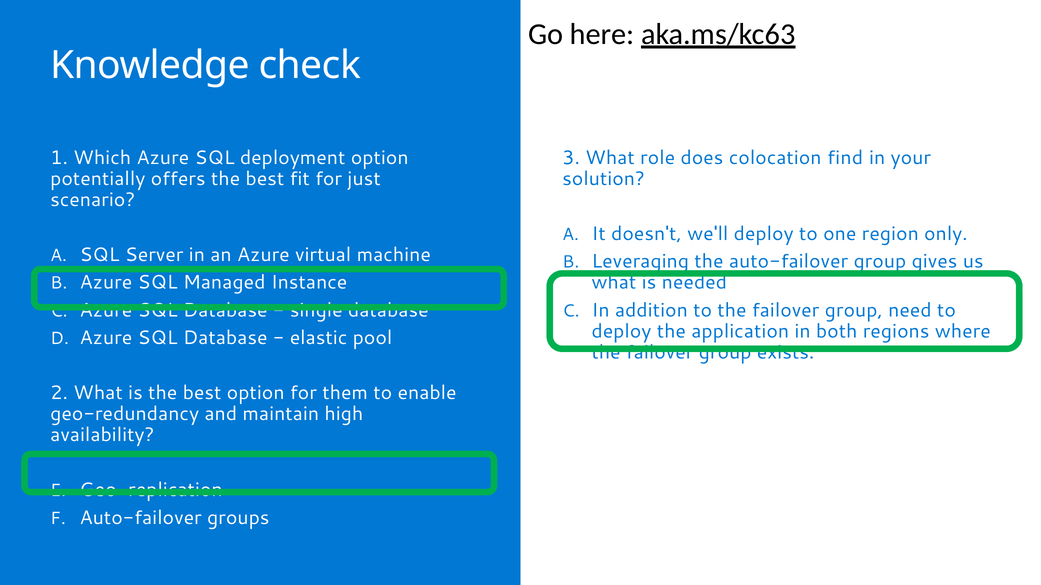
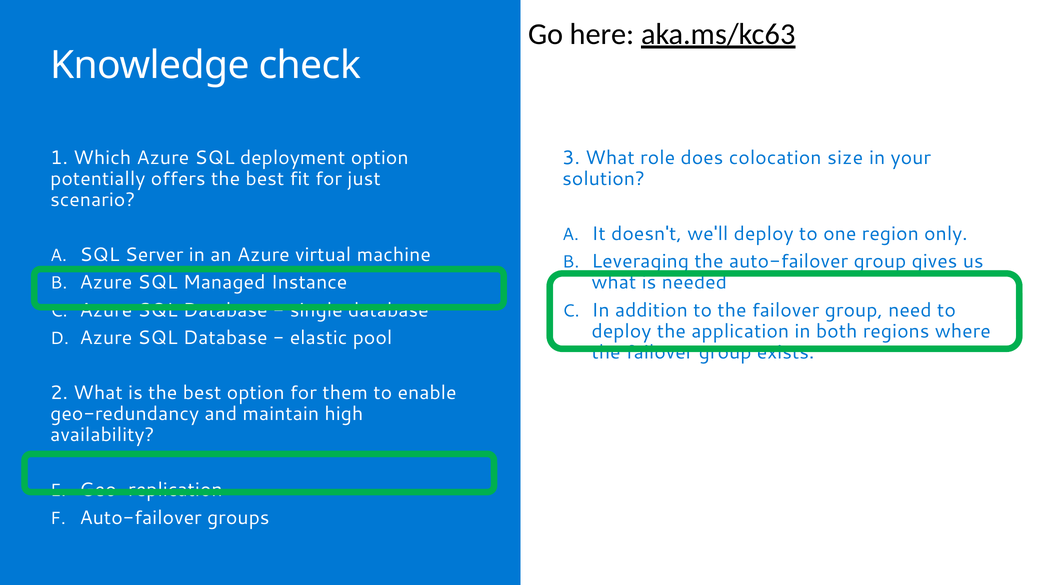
find: find -> size (845, 158)
